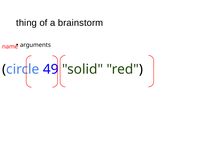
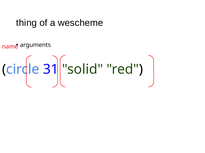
brainstorm: brainstorm -> wescheme (81, 23)
49: 49 -> 31 (51, 70)
